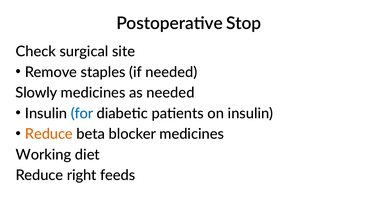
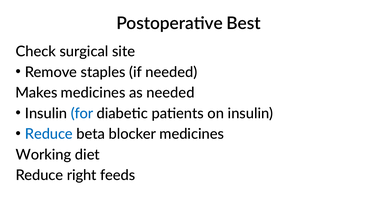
Stop: Stop -> Best (244, 23)
Slowly: Slowly -> Makes (36, 93)
Reduce colour: orange -> blue (49, 134)
